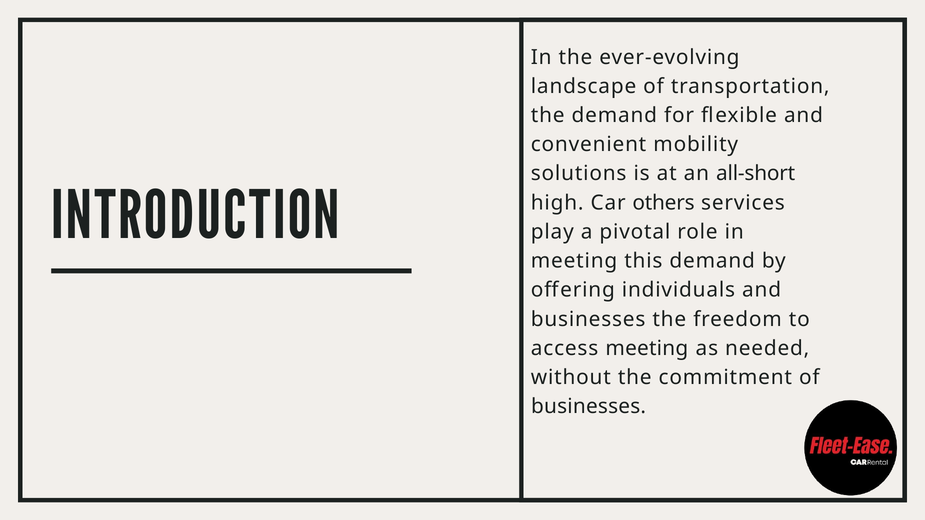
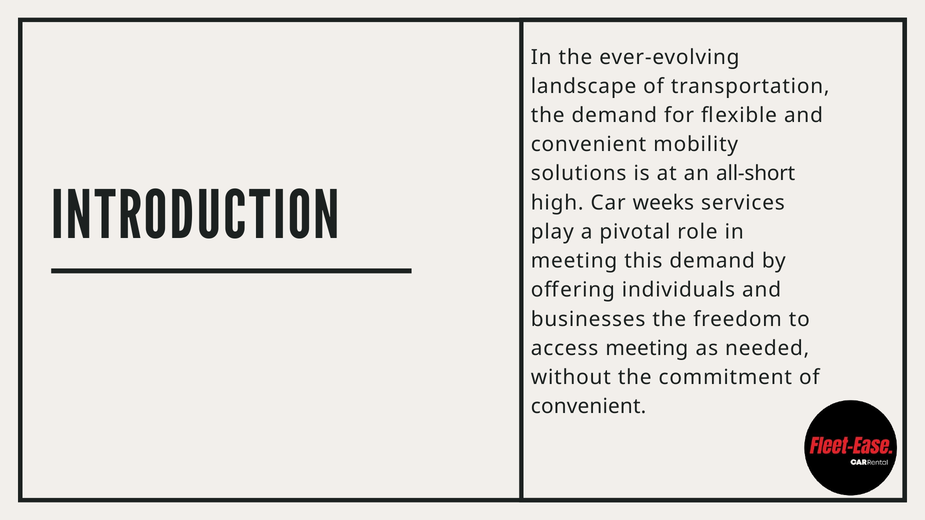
others: others -> weeks (663, 203)
businesses: businesses -> convenient (589, 407)
